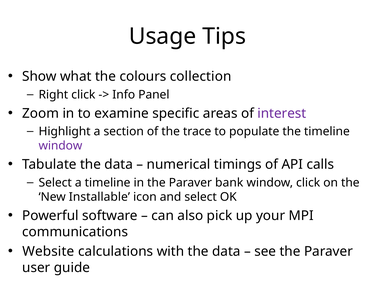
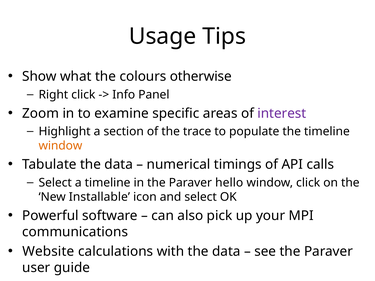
collection: collection -> otherwise (201, 77)
window colour: purple -> orange (60, 146)
bank: bank -> hello (229, 183)
